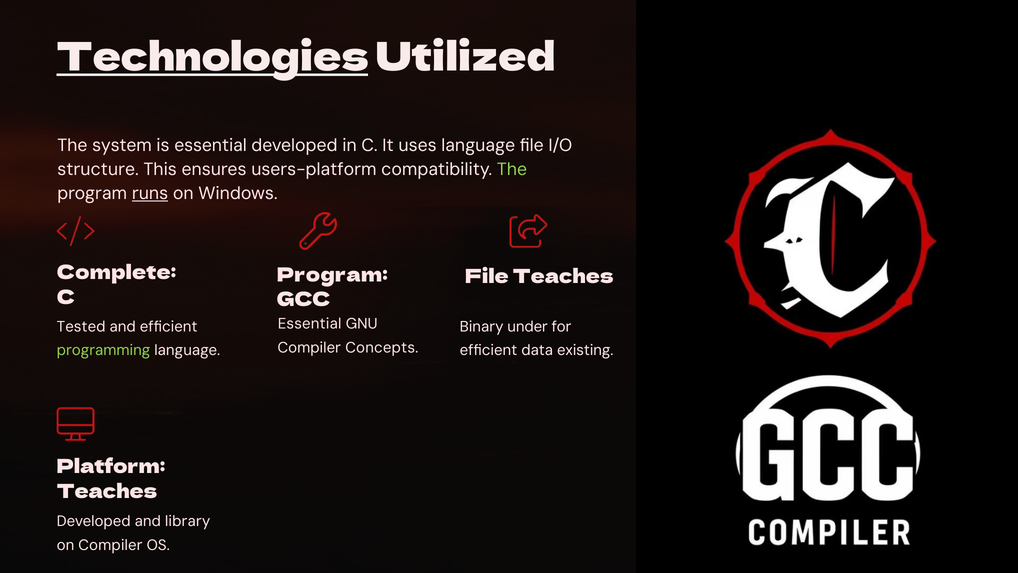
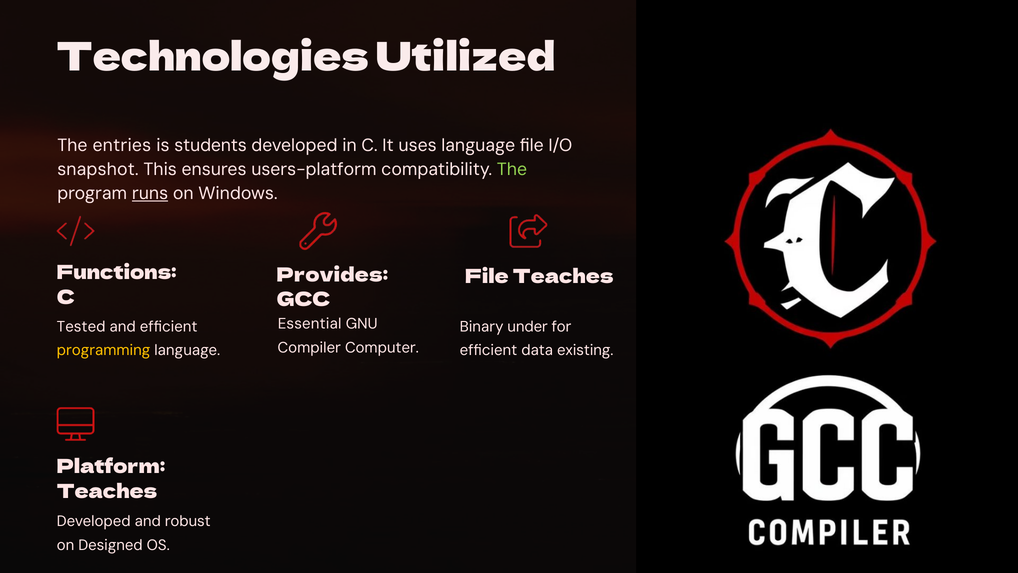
Technologies underline: present -> none (213, 58)
system: system -> entries (122, 145)
is essential: essential -> students (211, 145)
structure: structure -> snapshot (98, 169)
Complete: Complete -> Functions (117, 273)
Program: Program -> Provides (332, 275)
Concepts: Concepts -> Computer (382, 348)
programming colour: light green -> yellow (104, 350)
library: library -> robust (188, 521)
on Compiler: Compiler -> Designed (111, 545)
